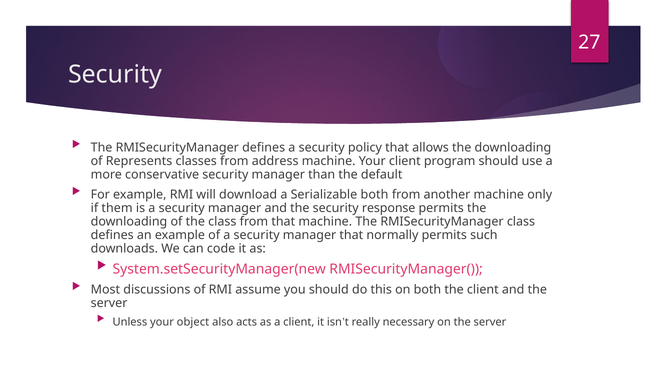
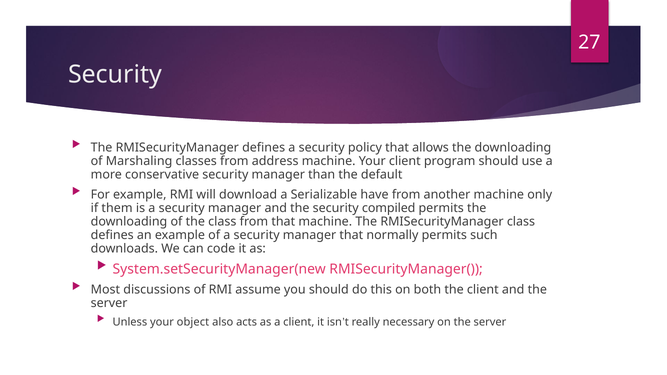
Represents: Represents -> Marshaling (139, 161)
Serializable both: both -> have (375, 195)
response: response -> compiled (389, 208)
